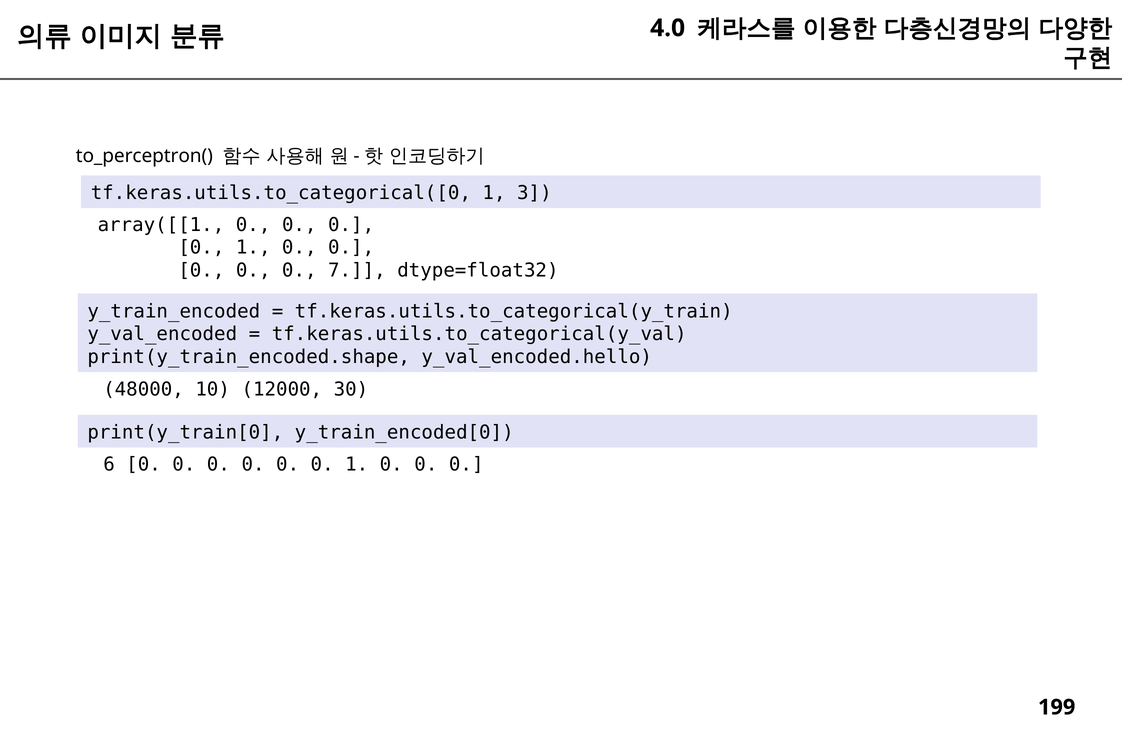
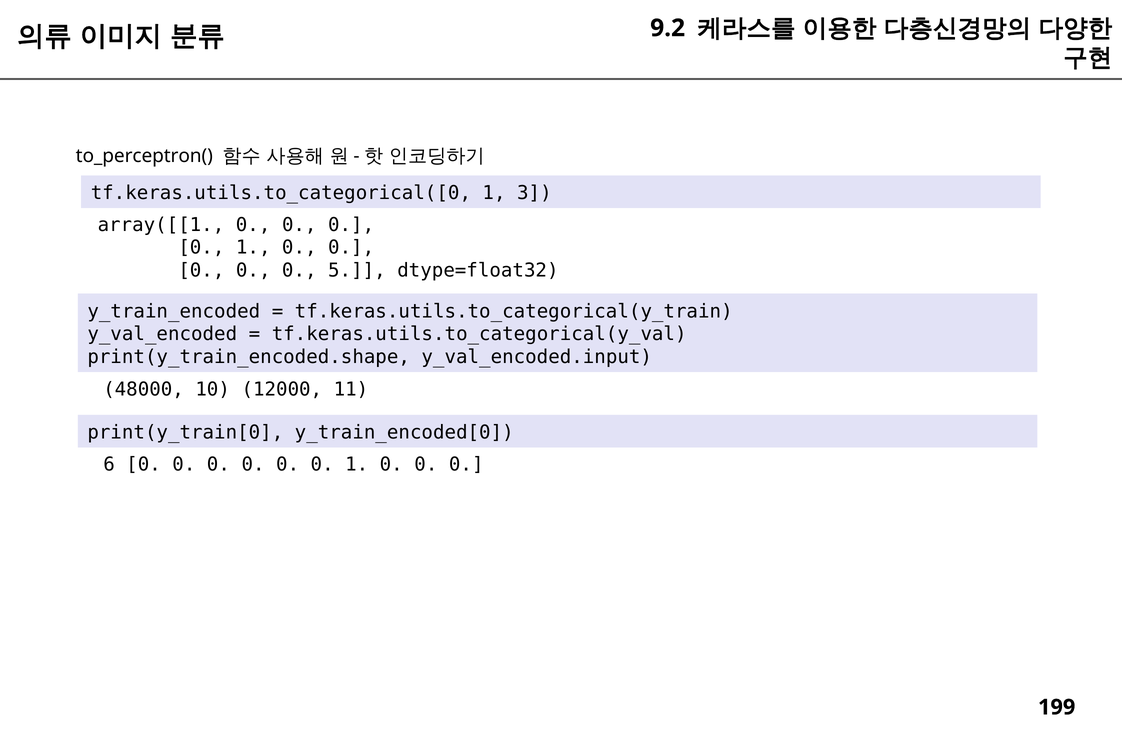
4.0: 4.0 -> 9.2 (668, 28)
7: 7 -> 5 (357, 271)
y_val_encoded.hello: y_val_encoded.hello -> y_val_encoded.input (537, 357)
30: 30 -> 11 (351, 390)
